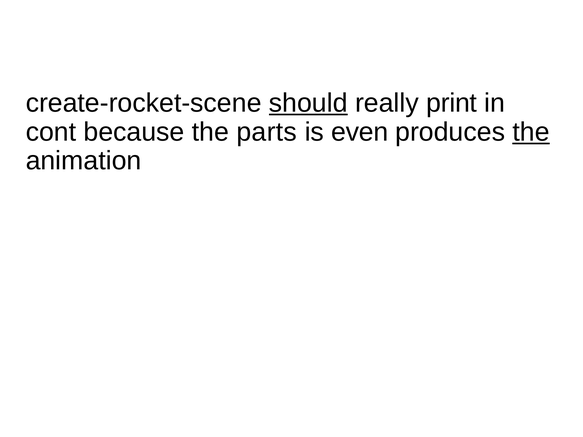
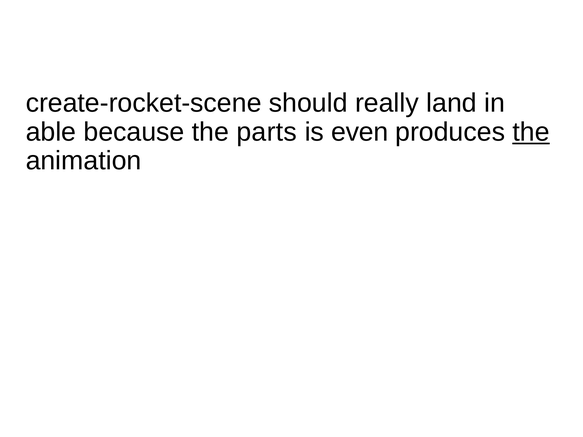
should underline: present -> none (308, 103)
print: print -> land (451, 103)
cont: cont -> able (51, 132)
